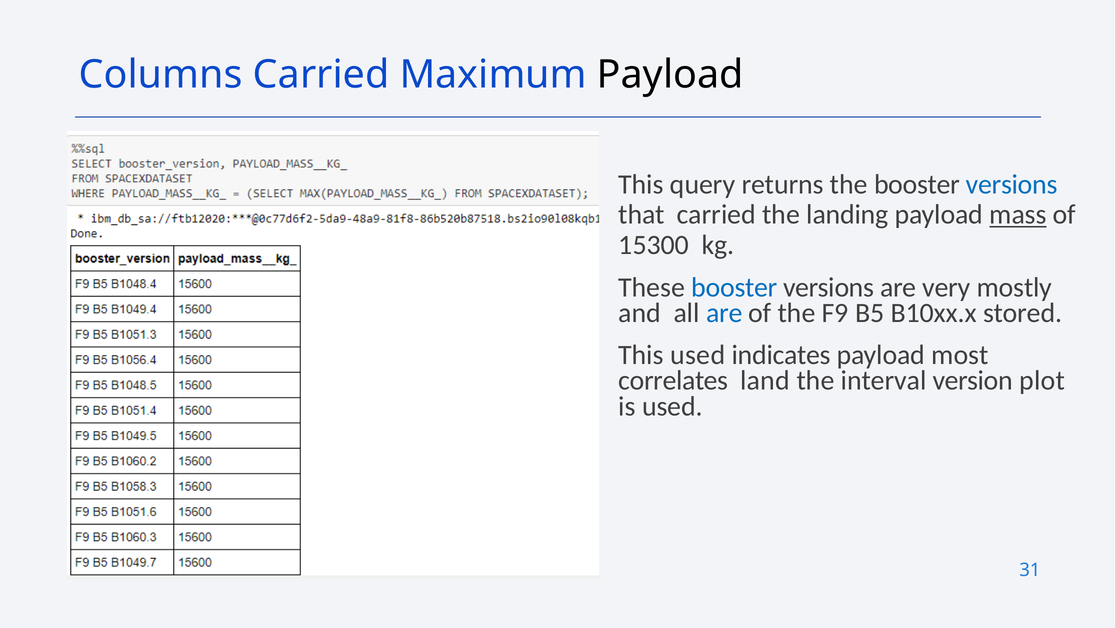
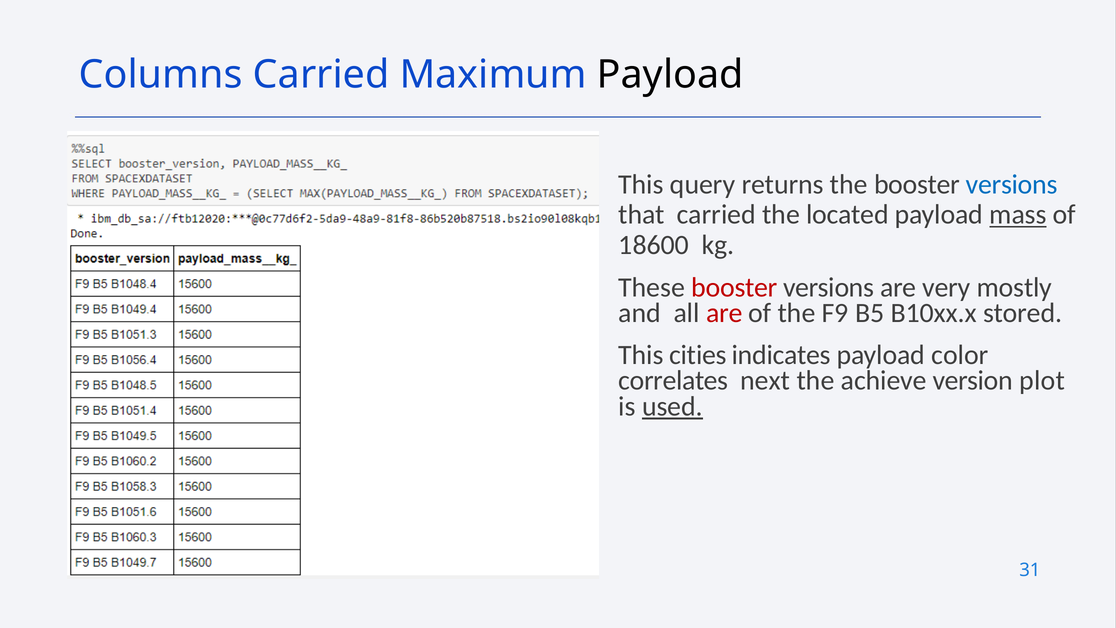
landing: landing -> located (848, 215)
15300: 15300 -> 18600 (654, 245)
booster colour: blue -> red (734, 287)
are colour: blue -> red (724, 313)
This used: used -> cities (698, 355)
most: most -> color (960, 355)
land: land -> next (765, 381)
interval: interval -> achieve (884, 381)
used underline: none -> present (672, 406)
